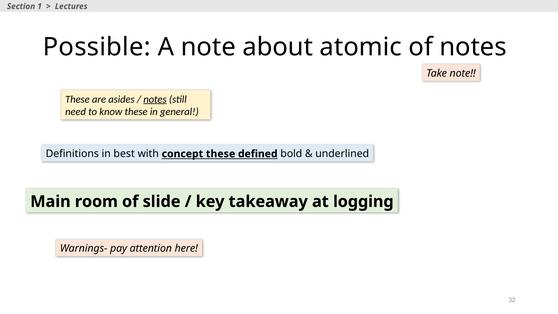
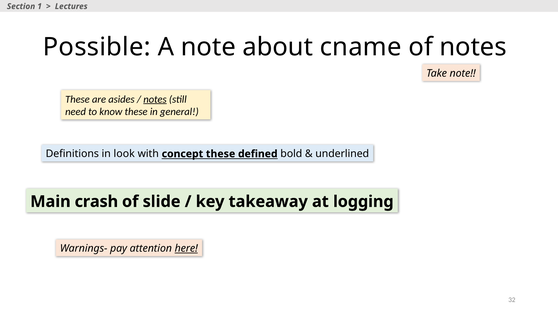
atomic: atomic -> cname (361, 47)
best: best -> look (124, 154)
room: room -> crash (96, 201)
here underline: none -> present (186, 248)
